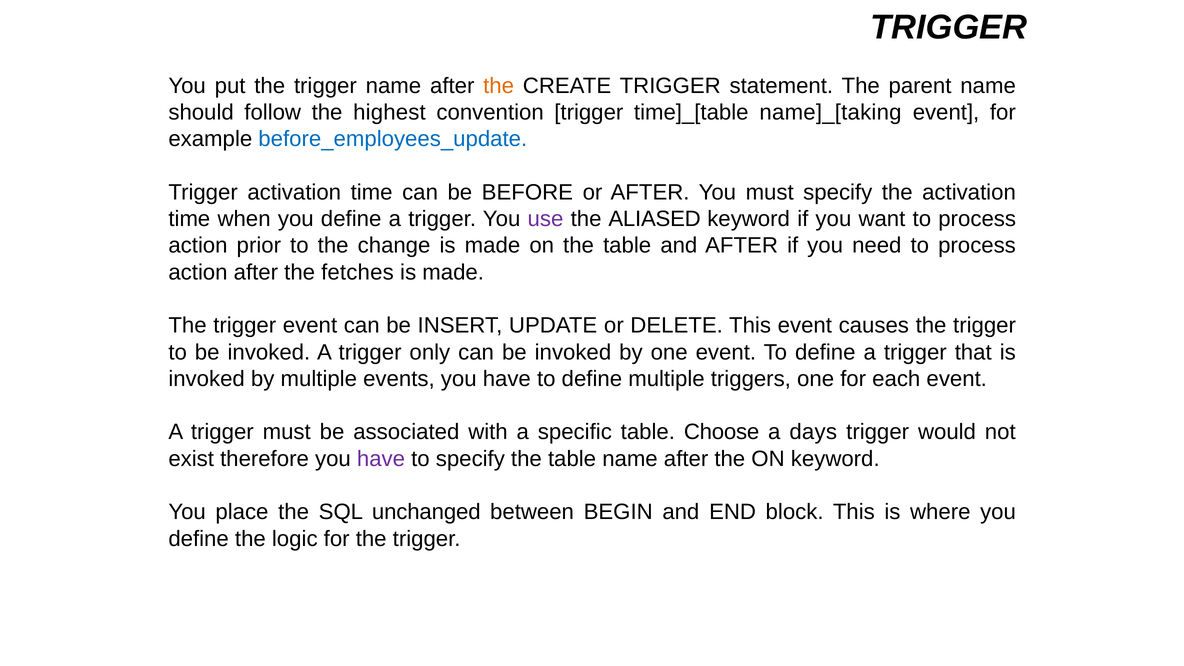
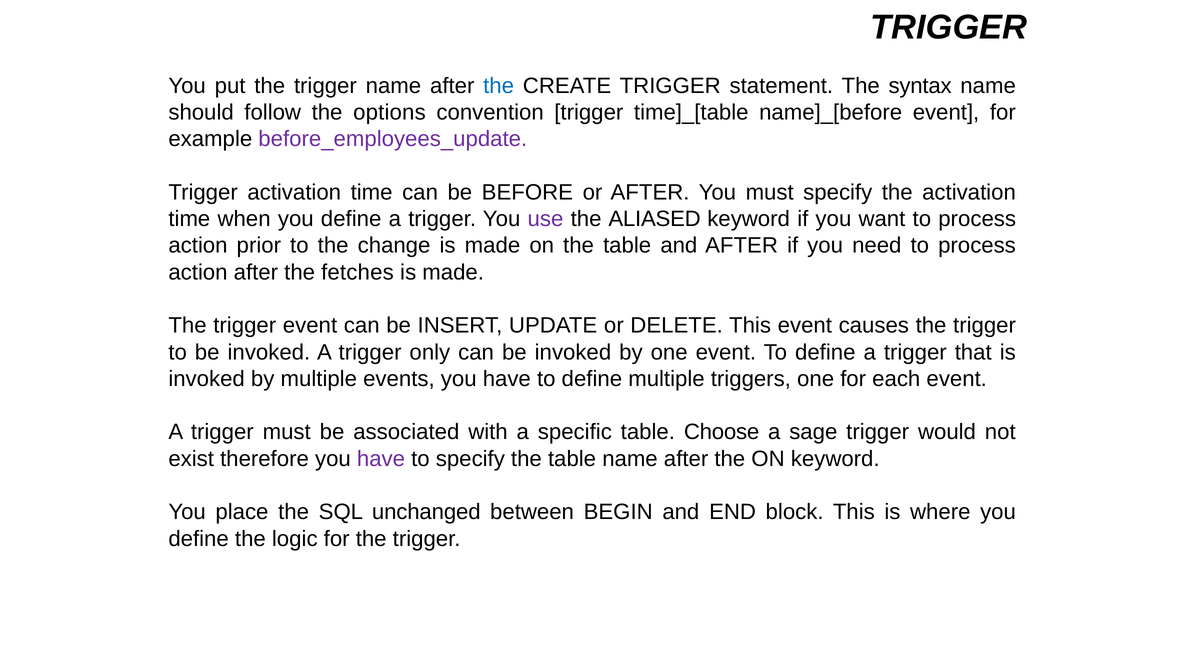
the colour: orange -> blue (499, 86)
parent: parent -> syntax (920, 86)
highest: highest -> options (389, 112)
name]_[taking: name]_[taking -> name]_[before (831, 112)
before_employees_update colour: blue -> purple (393, 139)
days: days -> sage (813, 432)
